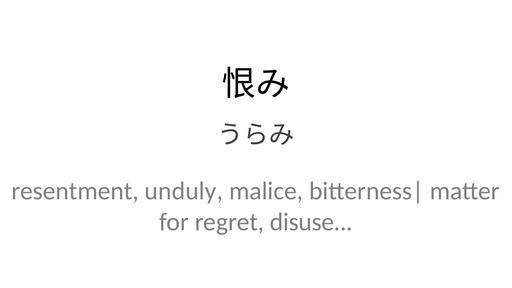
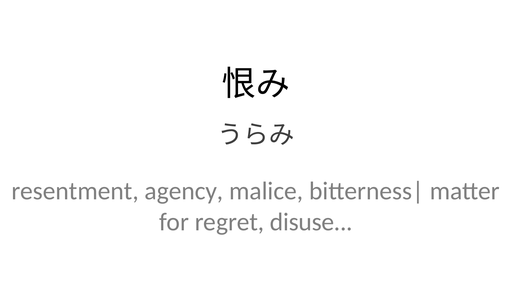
unduly: unduly -> agency (184, 191)
